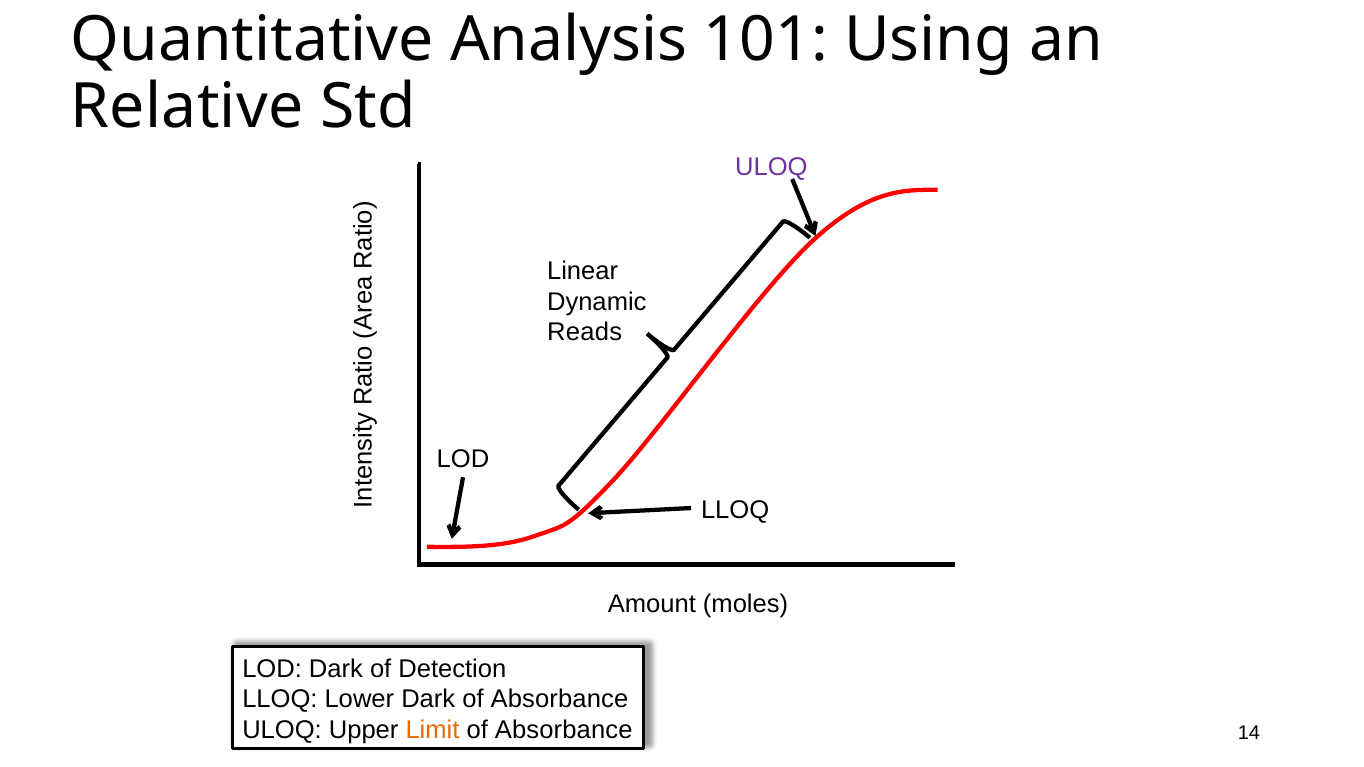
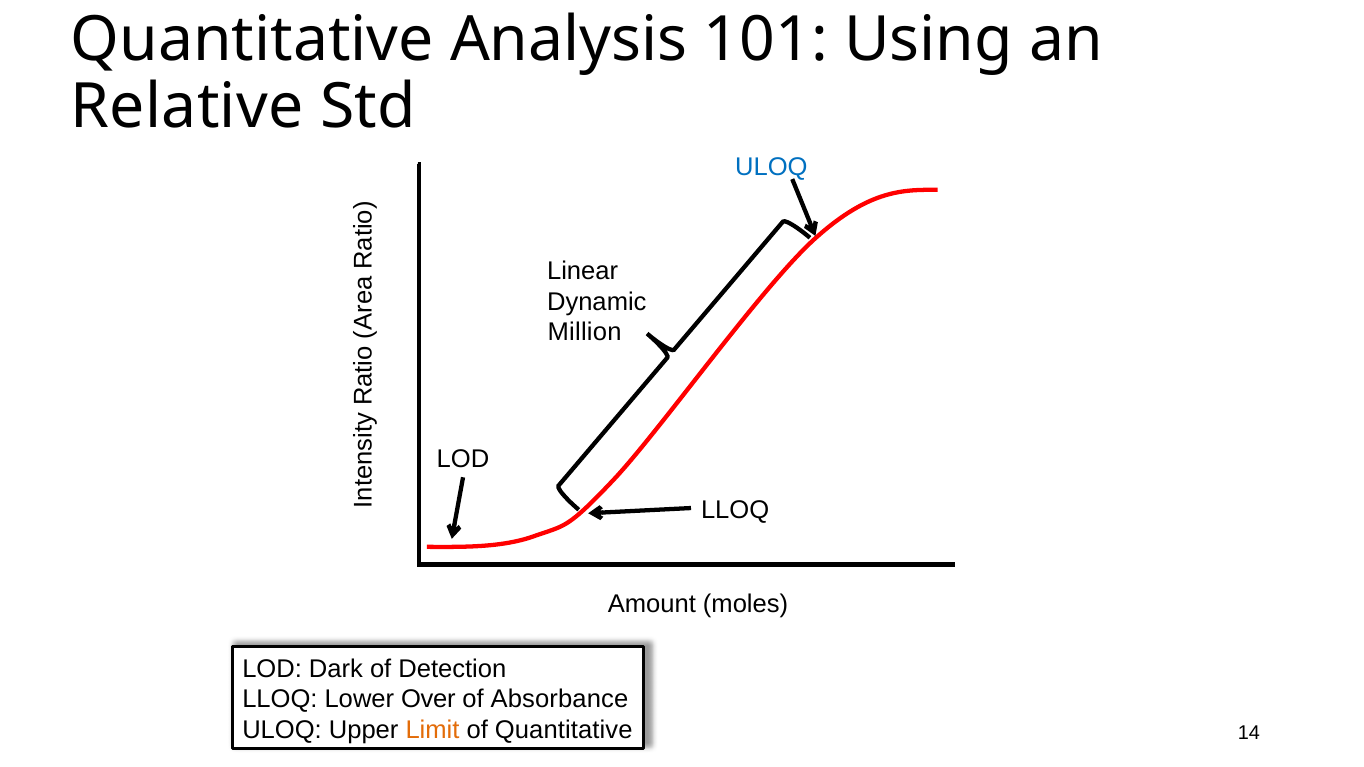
ULOQ colour: purple -> blue (771, 167)
Reads: Reads -> Million (585, 333)
Lower Dark: Dark -> Over (428, 700)
Absorbance: Absorbance -> Quantitative (564, 730)
